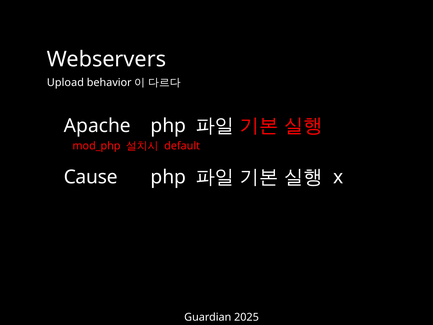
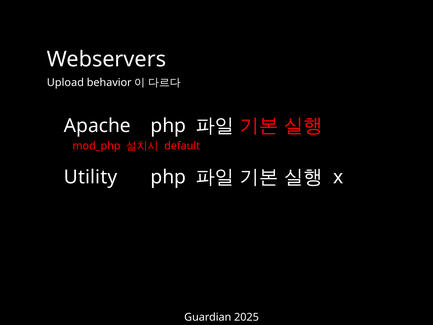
Cause: Cause -> Utility (91, 177)
